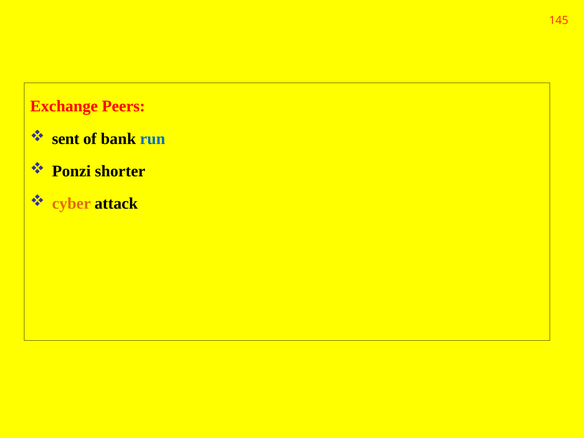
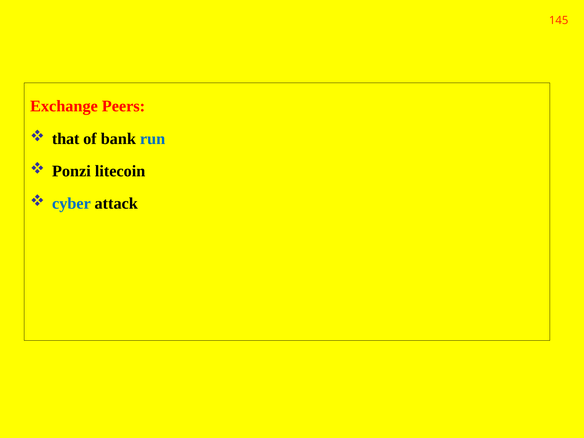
sent: sent -> that (66, 139)
shorter: shorter -> litecoin (120, 171)
cyber colour: orange -> blue (71, 204)
